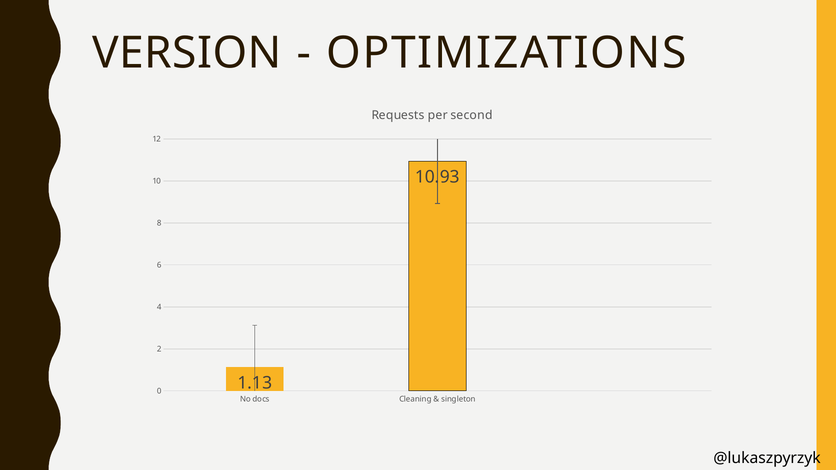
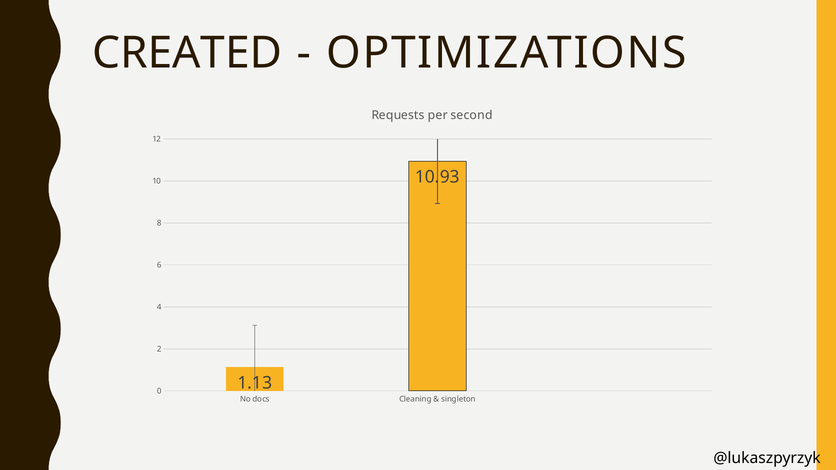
VERSION: VERSION -> CREATED (187, 53)
